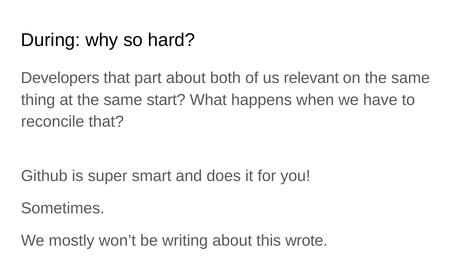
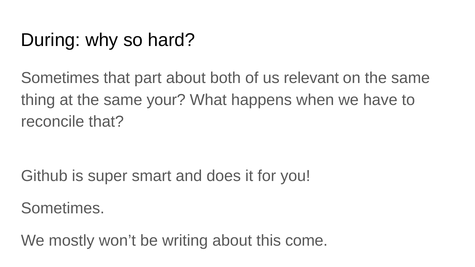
Developers: Developers -> Sometimes (60, 78)
start: start -> your (166, 100)
wrote: wrote -> come (306, 241)
